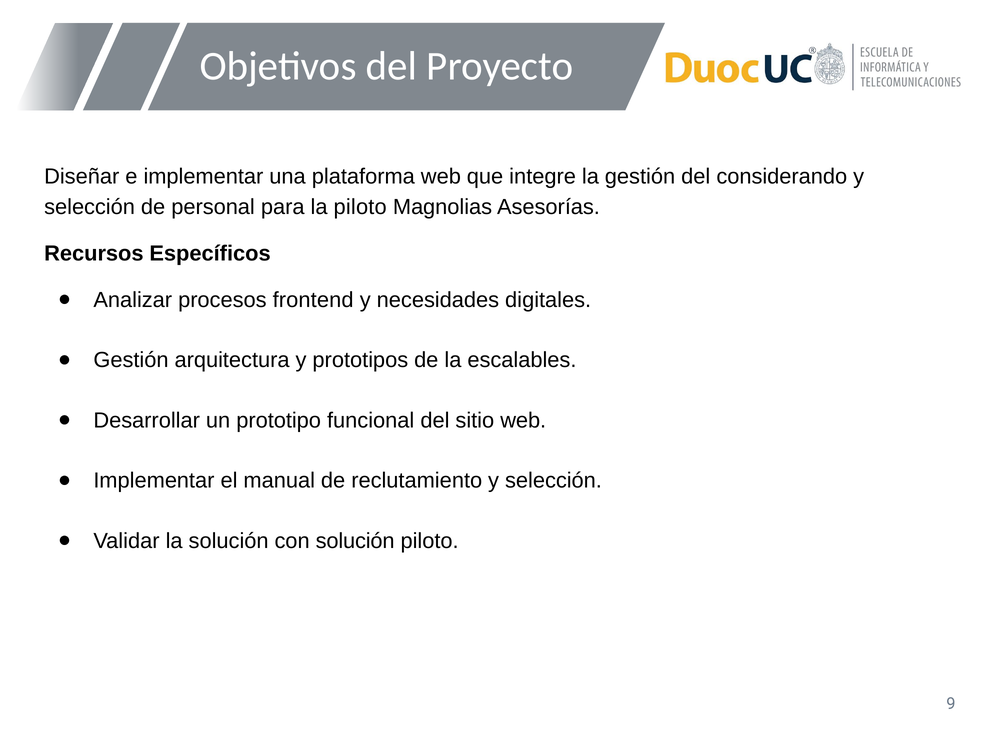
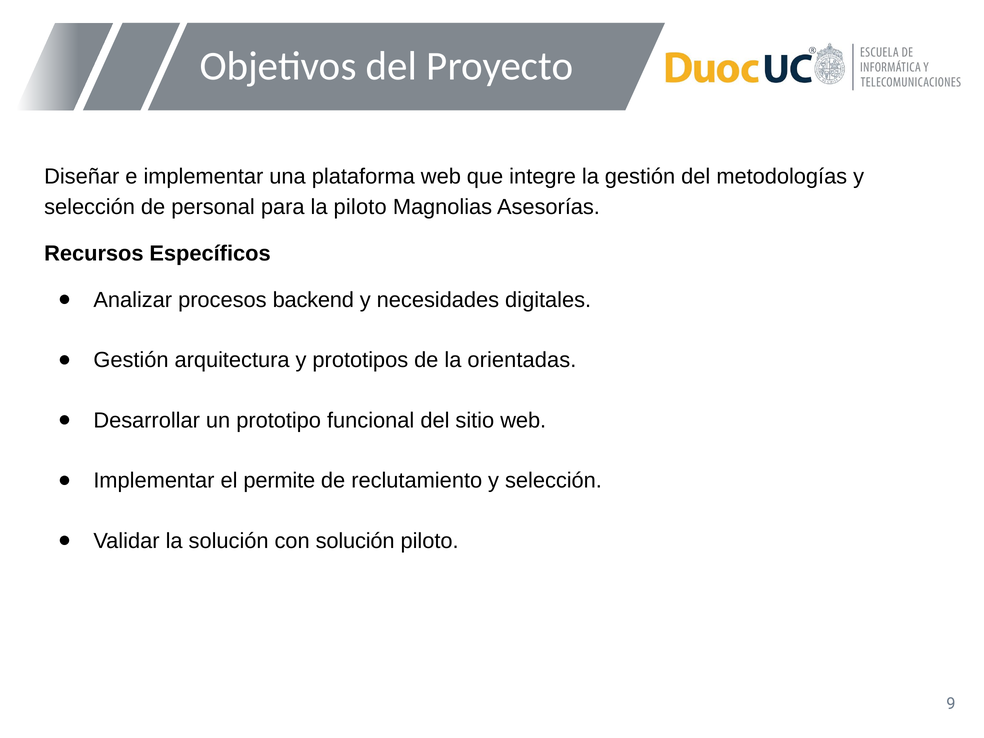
considerando: considerando -> metodologías (782, 177)
frontend: frontend -> backend (313, 300)
escalables: escalables -> orientadas (522, 360)
manual: manual -> permite (279, 481)
